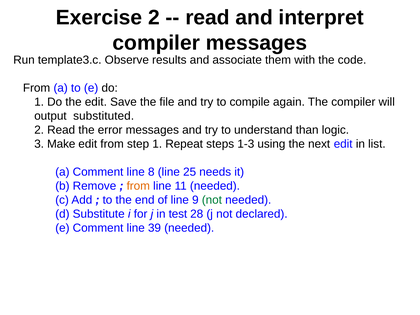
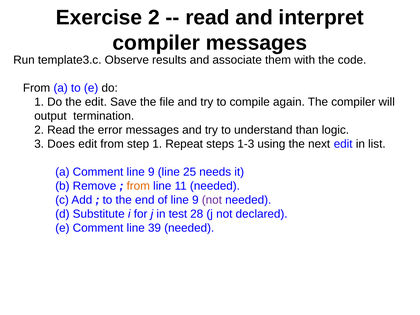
substituted: substituted -> termination (104, 116)
Make: Make -> Does (61, 144)
Comment line 8: 8 -> 9 (151, 172)
not colour: green -> purple (212, 200)
